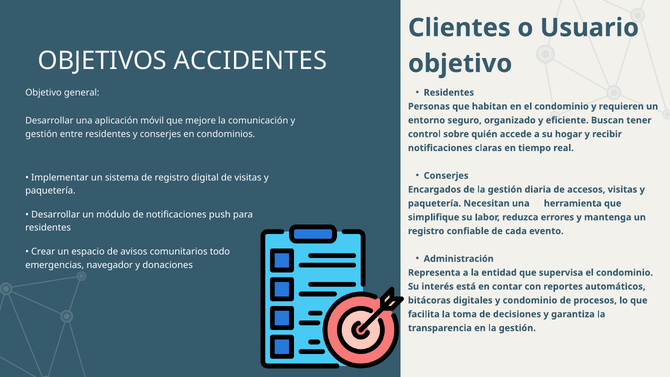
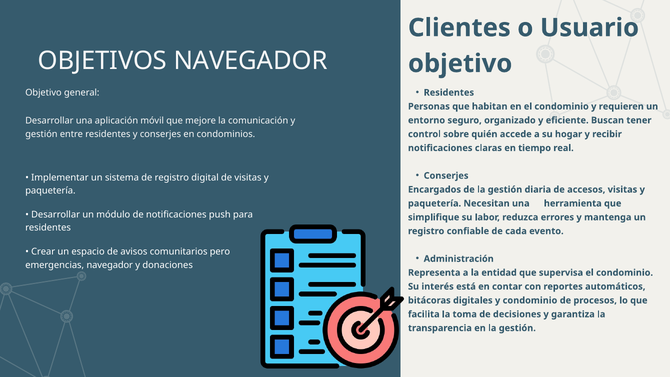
OBJETIVOS ACCIDENTES: ACCIDENTES -> NAVEGADOR (251, 61)
todo: todo -> pero (220, 252)
